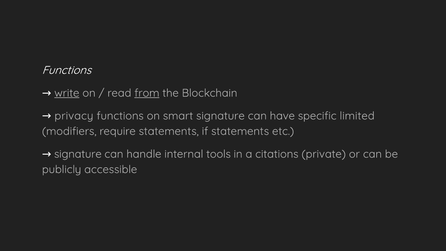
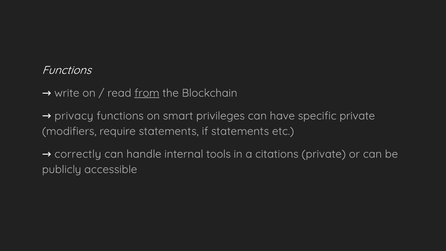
write underline: present -> none (67, 93)
smart signature: signature -> privileges (220, 116)
specific limited: limited -> private (357, 116)
signature: signature -> correctly (78, 154)
